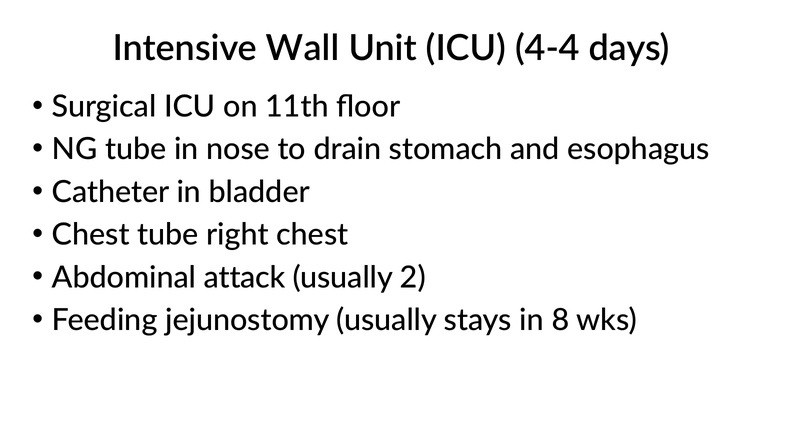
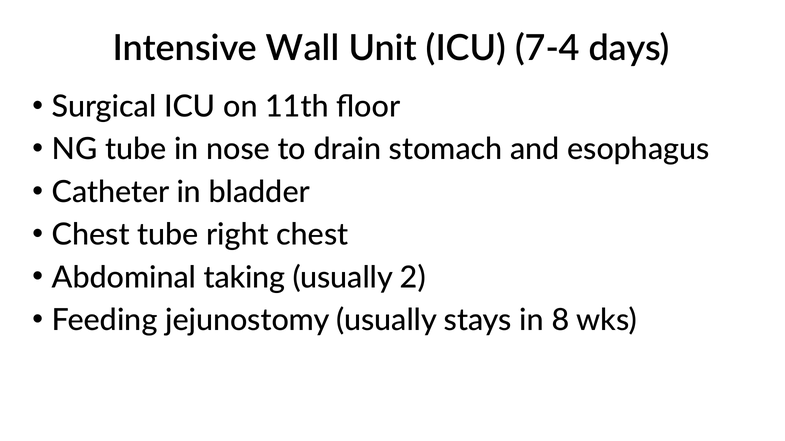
4-4: 4-4 -> 7-4 (547, 49)
attack: attack -> taking (245, 278)
